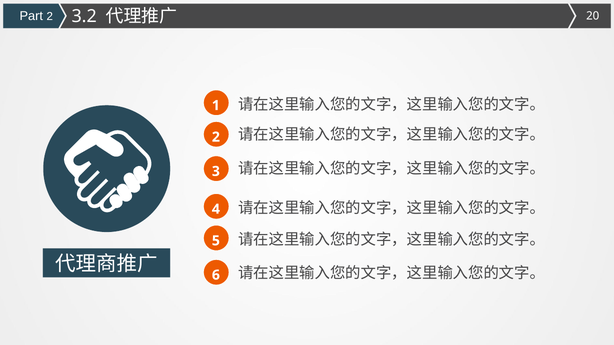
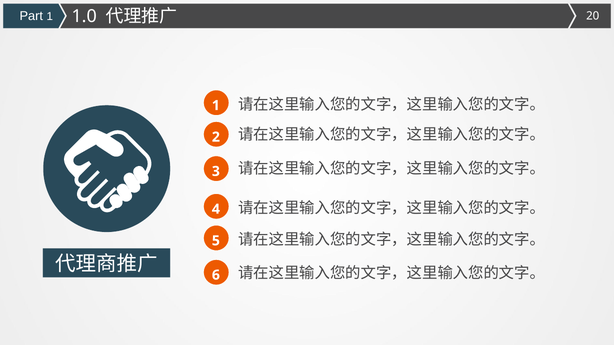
Part 2: 2 -> 1 (50, 17)
3.2: 3.2 -> 1.0 (84, 16)
